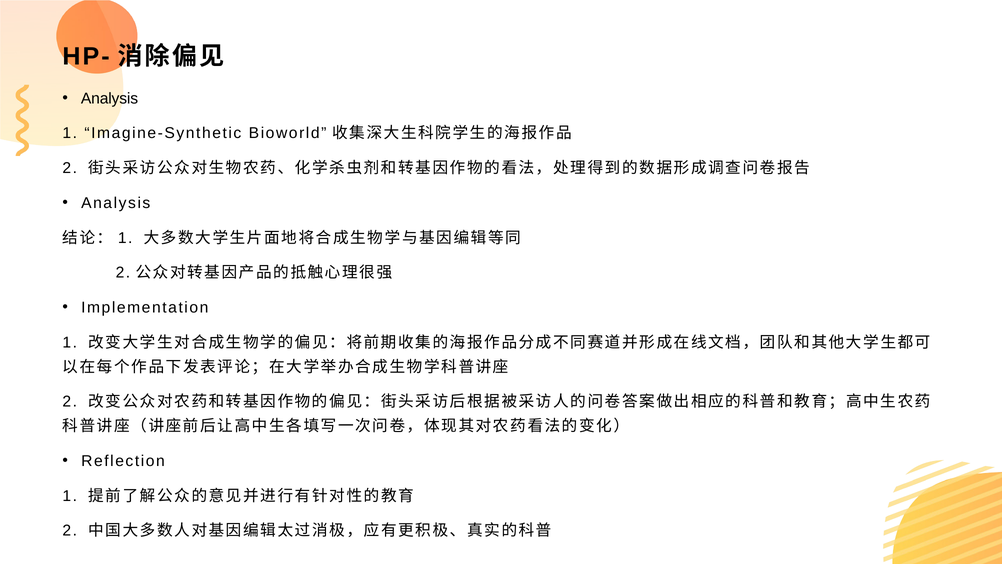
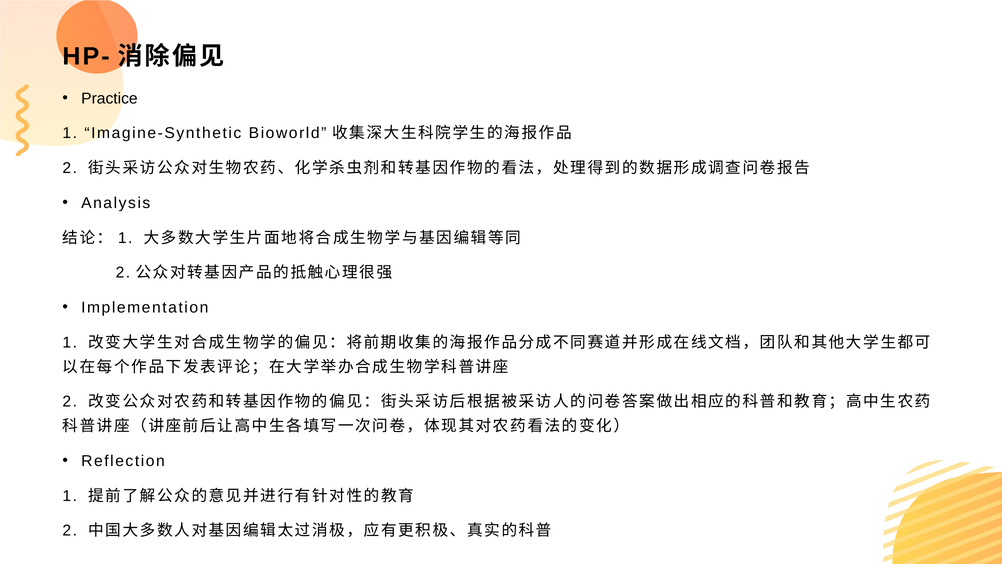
Analysis: Analysis -> Practice (109, 98)
